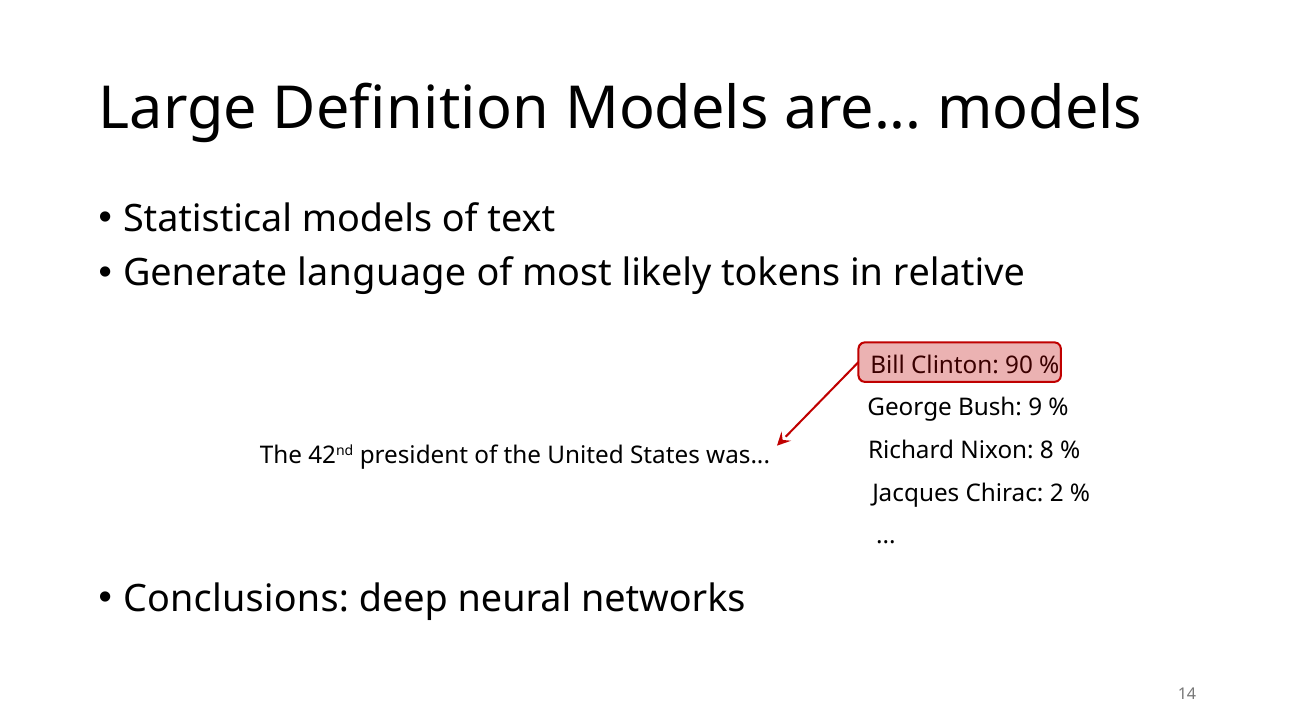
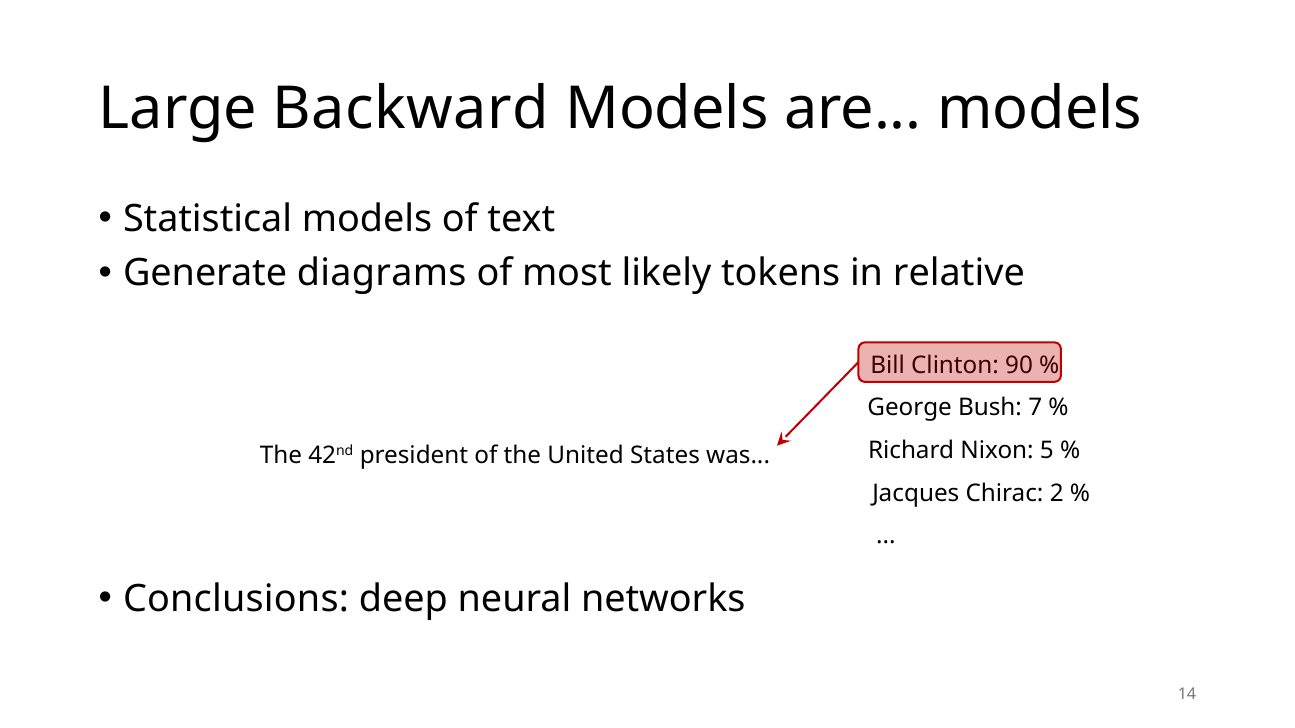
Definition: Definition -> Backward (411, 109)
language: language -> diagrams (382, 273)
9: 9 -> 7 (1035, 408)
8: 8 -> 5 (1047, 451)
